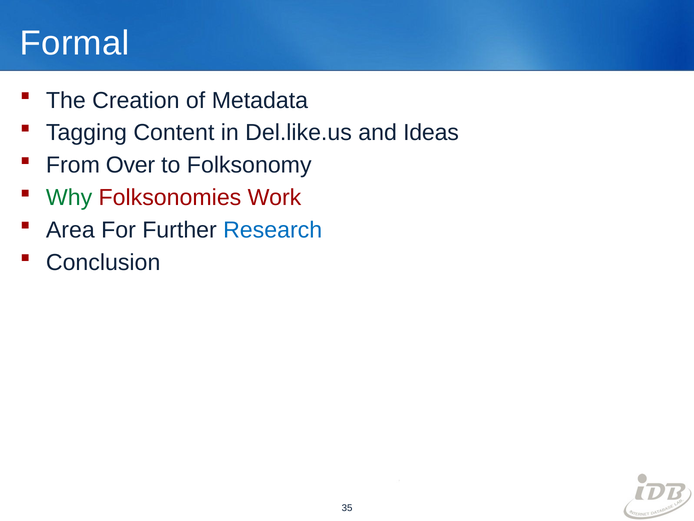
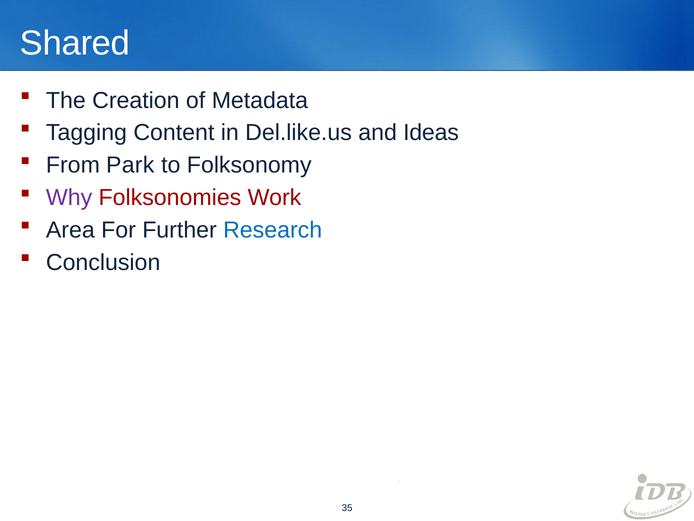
Formal: Formal -> Shared (75, 43)
Over: Over -> Park (130, 165)
Why colour: green -> purple (69, 197)
